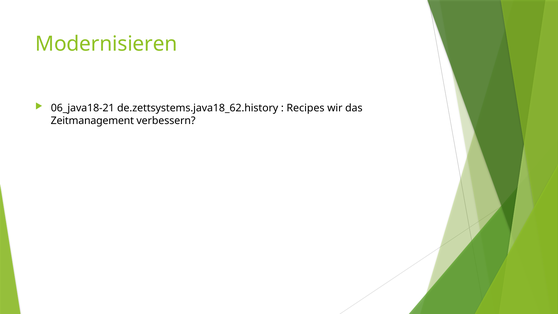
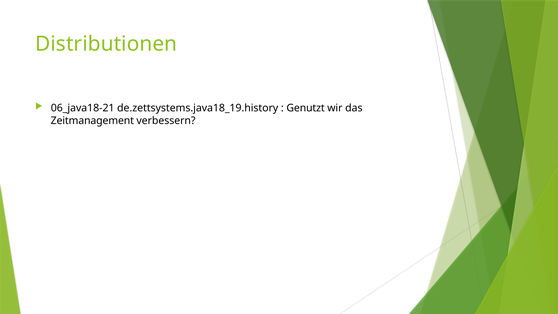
Modernisieren: Modernisieren -> Distributionen (106, 44)
de.zettsystems.java18_62.history: de.zettsystems.java18_62.history -> de.zettsystems.java18_19.history (198, 108)
Recipes: Recipes -> Genutzt (306, 108)
